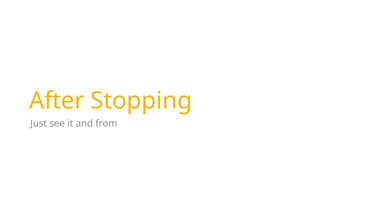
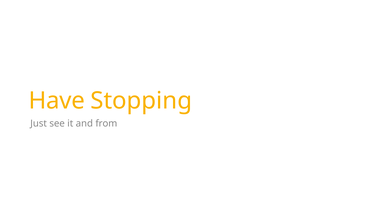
After: After -> Have (57, 101)
